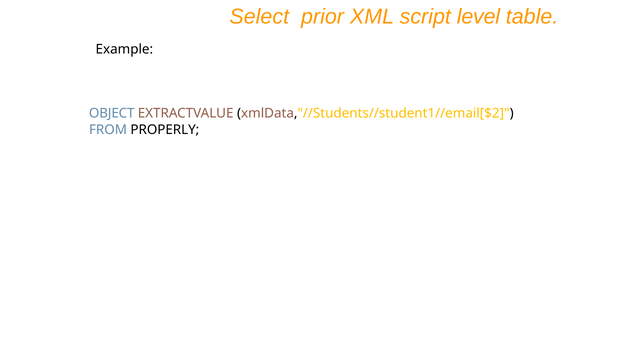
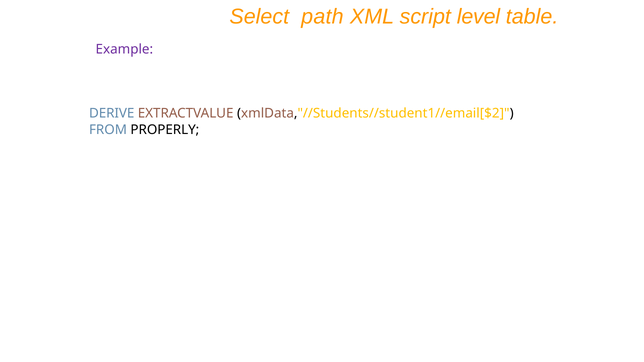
prior: prior -> path (322, 17)
Example colour: black -> purple (124, 49)
OBJECT: OBJECT -> DERIVE (112, 114)
